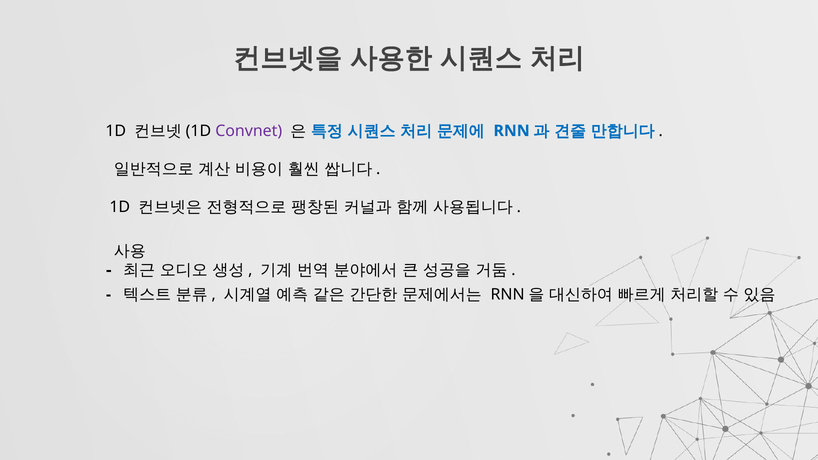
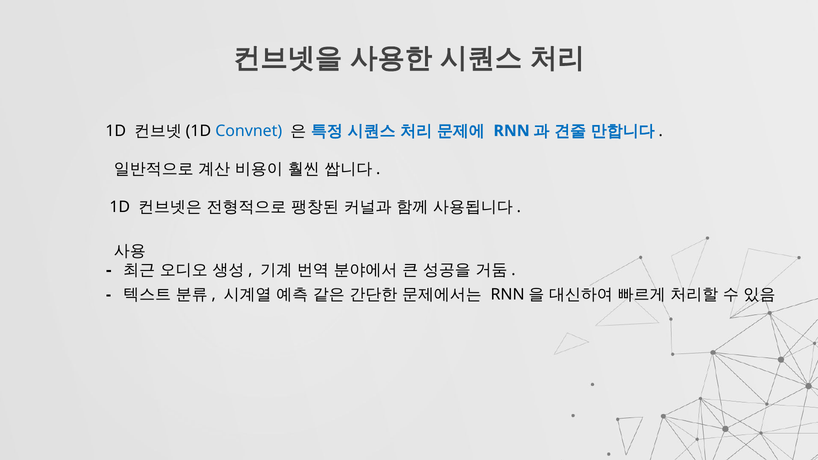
Convnet colour: purple -> blue (249, 131)
